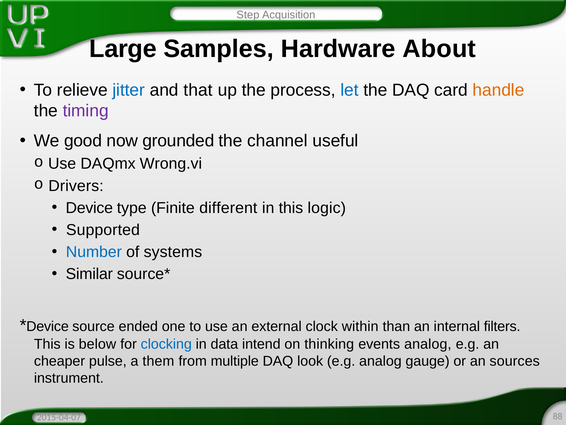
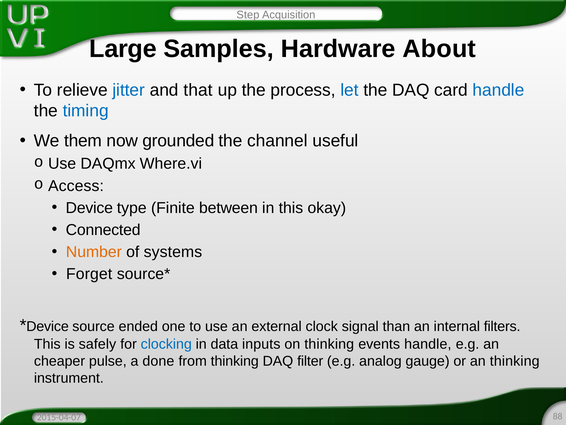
handle colour: orange -> blue (499, 90)
timing colour: purple -> blue (86, 111)
good: good -> them (83, 141)
Wrong.vi: Wrong.vi -> Where.vi (171, 164)
Drivers: Drivers -> Access (76, 186)
different: different -> between (228, 208)
logic: logic -> okay (327, 208)
Supported: Supported -> Connected (103, 230)
Number colour: blue -> orange (94, 252)
Similar: Similar -> Forget (89, 274)
within: within -> signal (360, 326)
below: below -> safely (97, 344)
intend: intend -> inputs (261, 344)
events analog: analog -> handle (428, 344)
them: them -> done (158, 361)
from multiple: multiple -> thinking (235, 361)
look: look -> filter (310, 361)
an sources: sources -> thinking (515, 361)
